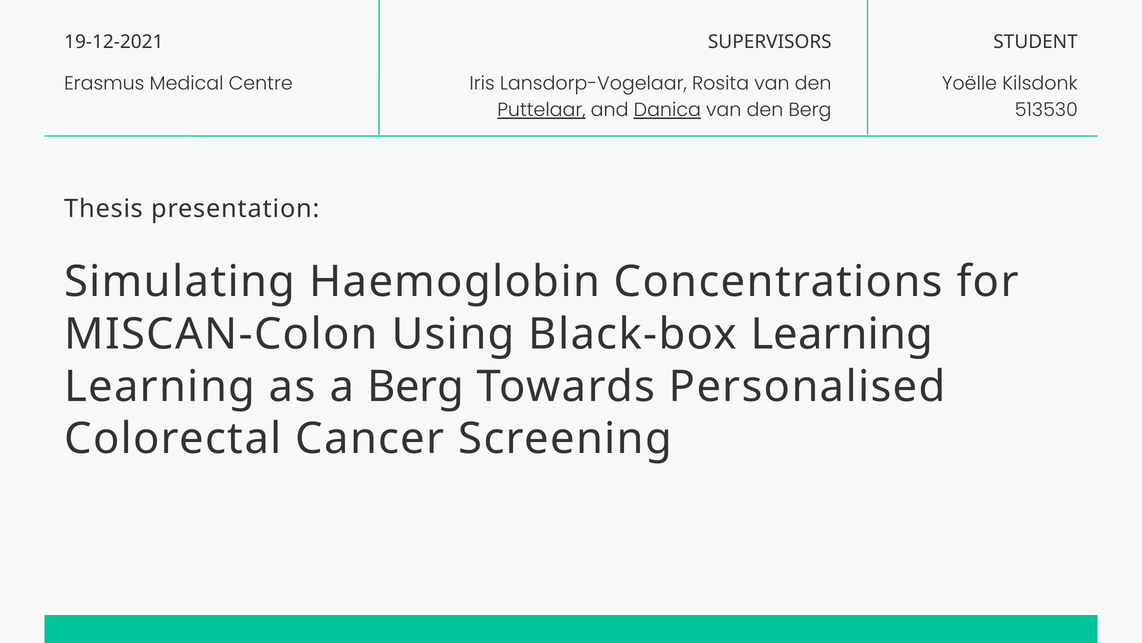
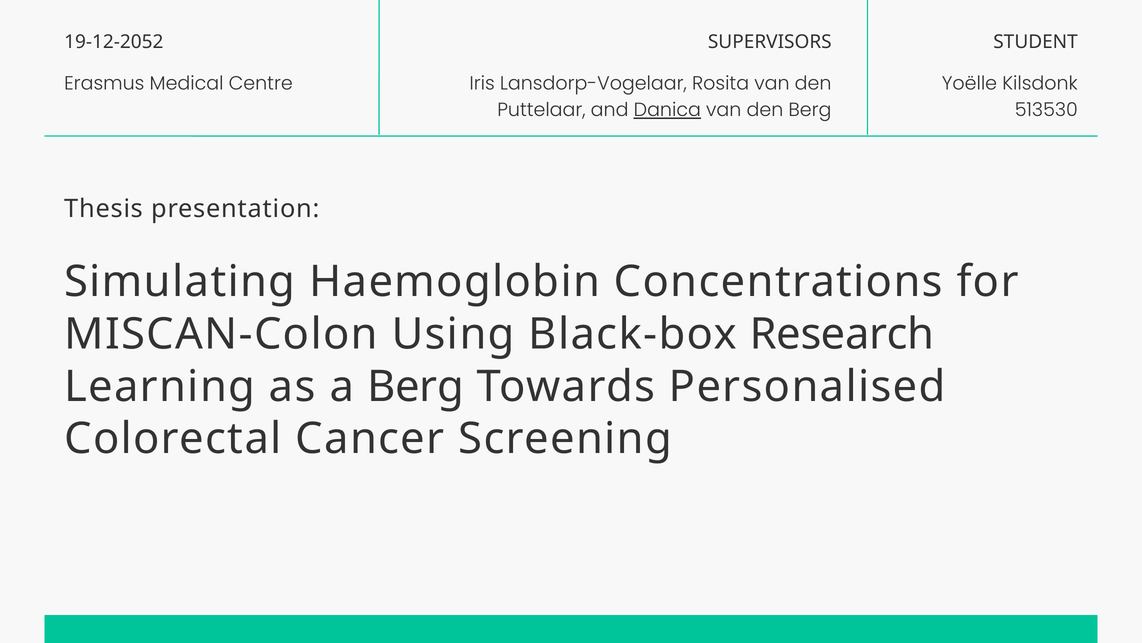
19-12-2021: 19-12-2021 -> 19-12-2052 (114, 42)
Puttelaar underline: present -> none (541, 110)
Black-box Learning: Learning -> Research (842, 334)
